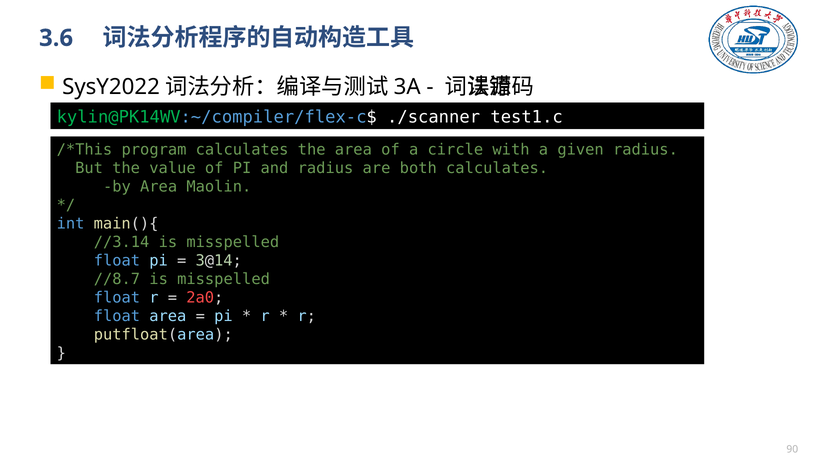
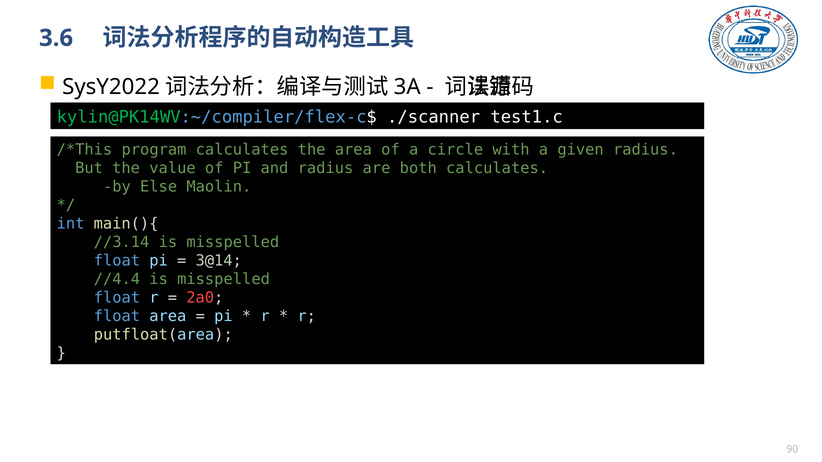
by Area: Area -> Else (159, 187)
//8.7: //8.7 -> //4.4 (117, 279)
